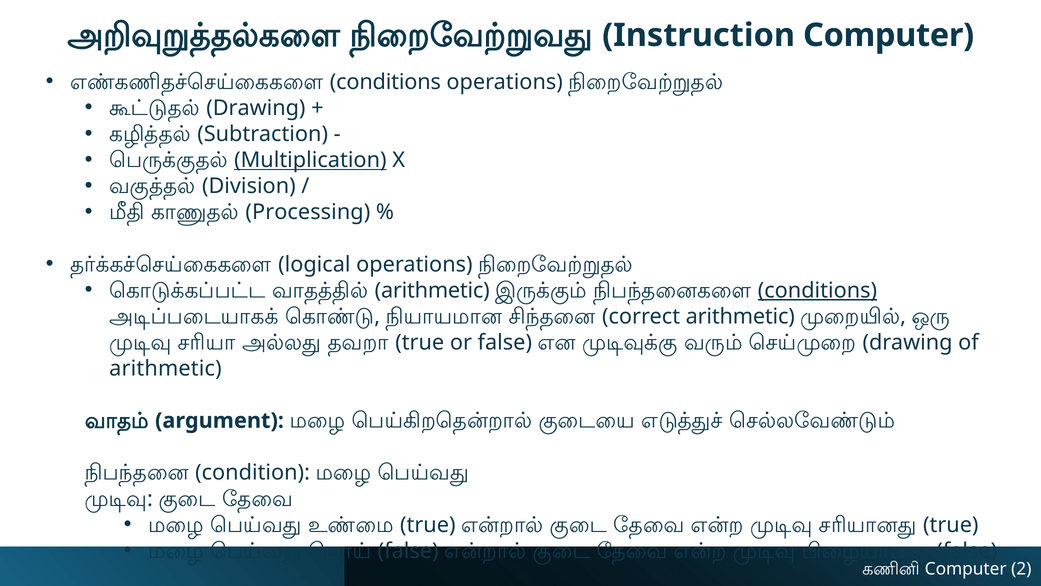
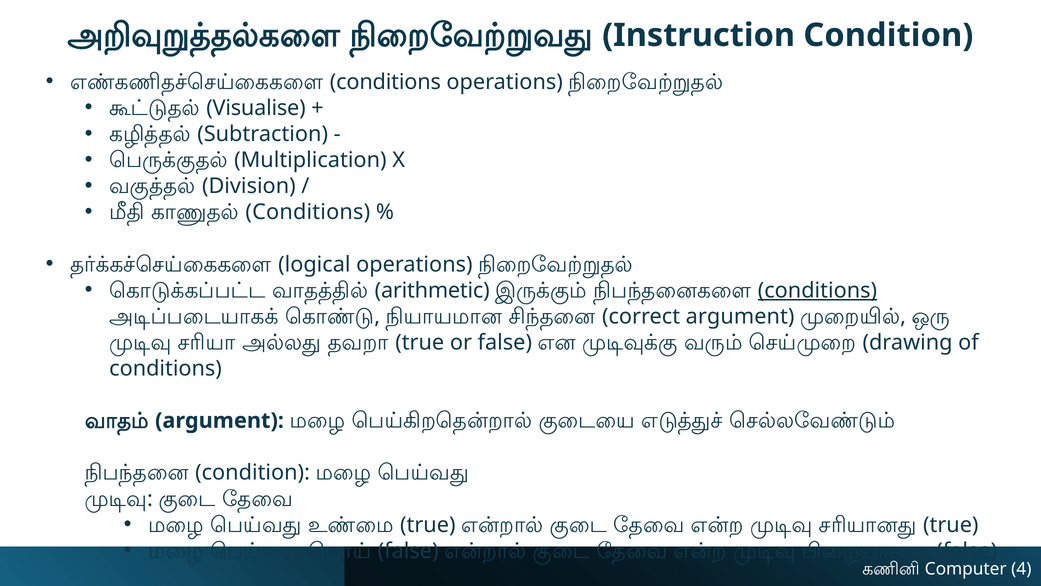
Instruction Computer: Computer -> Condition (888, 35)
Drawing: Drawing -> Visualise (256, 108)
Multiplication underline: present -> none (310, 160)
Processing: Processing -> Conditions (308, 212)
correct arithmetic: arithmetic -> argument (740, 316)
arithmetic: arithmetic -> conditions (166, 368)
2: 2 -> 4 (1021, 568)
